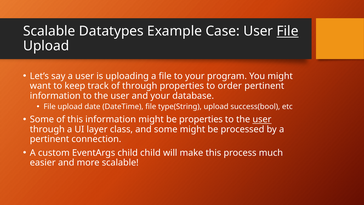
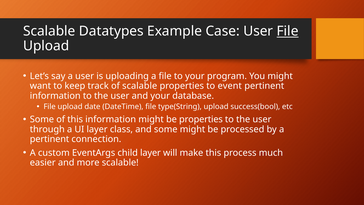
of through: through -> scalable (140, 86)
order: order -> event (230, 86)
user underline: present -> none (262, 119)
child child: child -> layer (150, 153)
